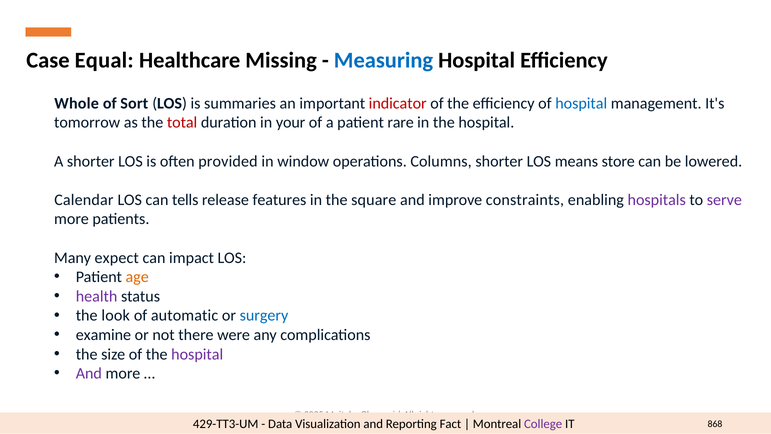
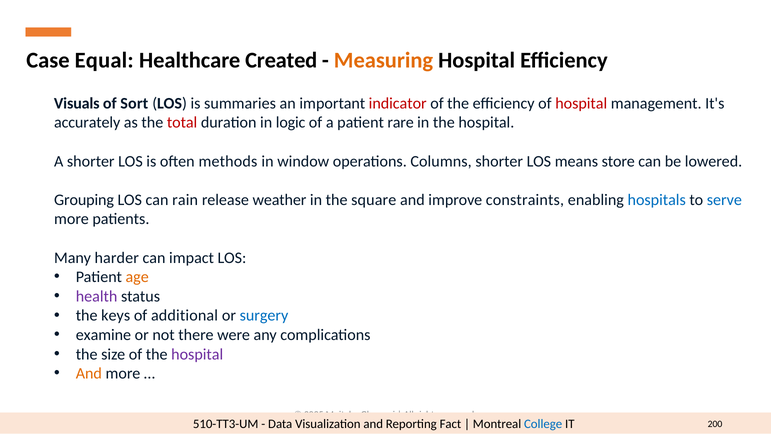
Missing: Missing -> Created (281, 60)
Measuring colour: blue -> orange (383, 60)
Whole: Whole -> Visuals (77, 103)
hospital colour: blue -> red (581, 103)
tomorrow: tomorrow -> accurately (87, 123)
your: your -> logic (291, 123)
provided: provided -> methods (228, 161)
Calendar: Calendar -> Grouping (84, 200)
tells: tells -> rain (185, 200)
features: features -> weather (279, 200)
hospitals colour: purple -> blue (657, 200)
serve colour: purple -> blue (724, 200)
expect: expect -> harder (117, 258)
look: look -> keys (116, 315)
automatic: automatic -> additional (185, 315)
And colour: purple -> orange (89, 373)
429-TT3-UM: 429-TT3-UM -> 510-TT3-UM (226, 424)
College colour: purple -> blue (543, 424)
868: 868 -> 200 (715, 424)
